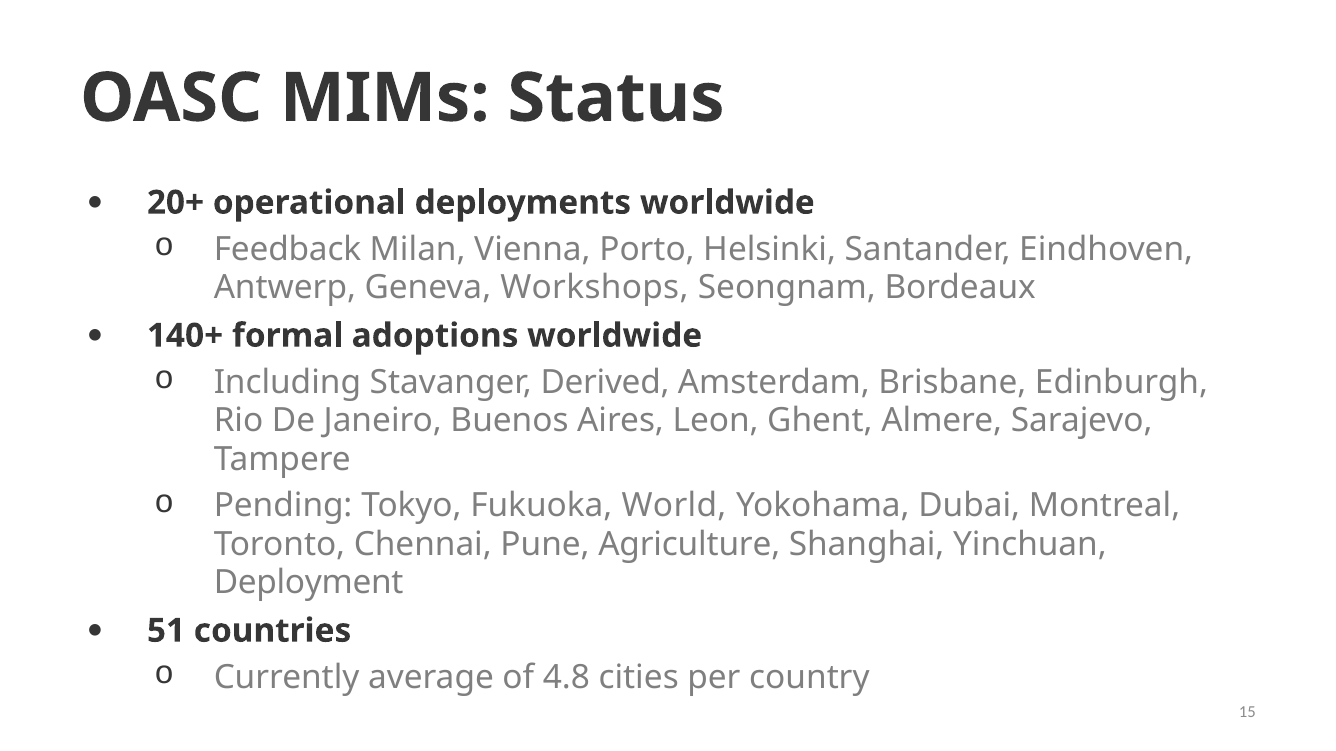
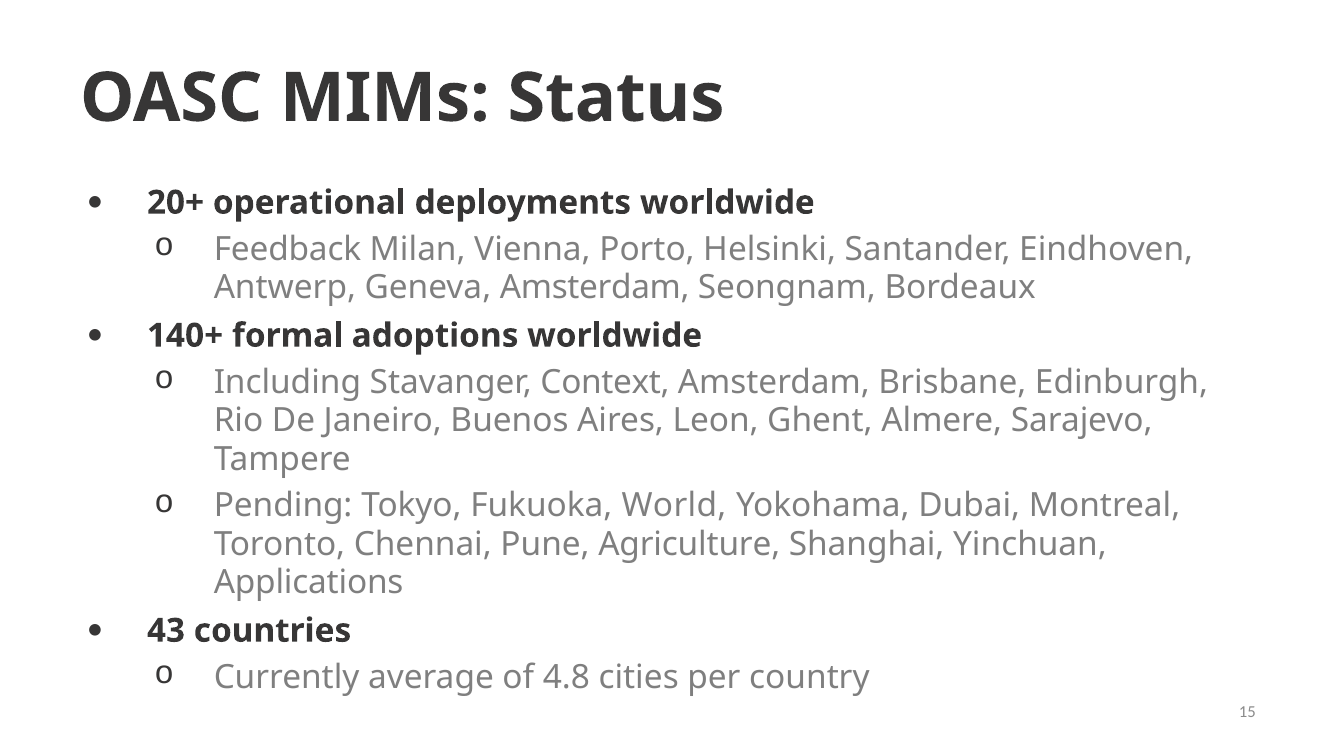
Geneva Workshops: Workshops -> Amsterdam (595, 288)
Derived: Derived -> Context (605, 383)
Deployment: Deployment -> Applications (309, 583)
51: 51 -> 43 (166, 631)
